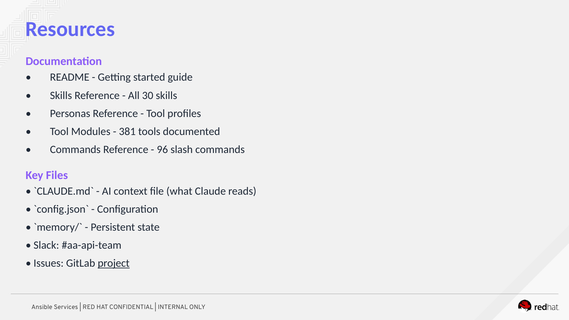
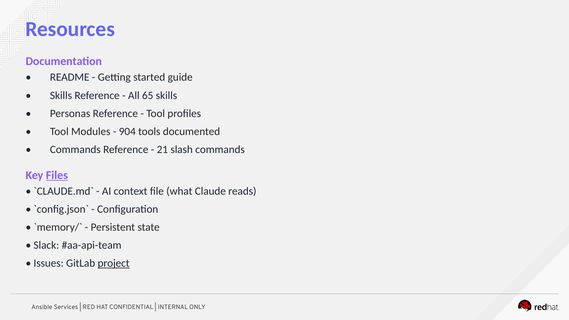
30: 30 -> 65 (148, 95)
381: 381 -> 904 (127, 131)
96: 96 -> 21 (162, 149)
Files underline: none -> present (57, 175)
